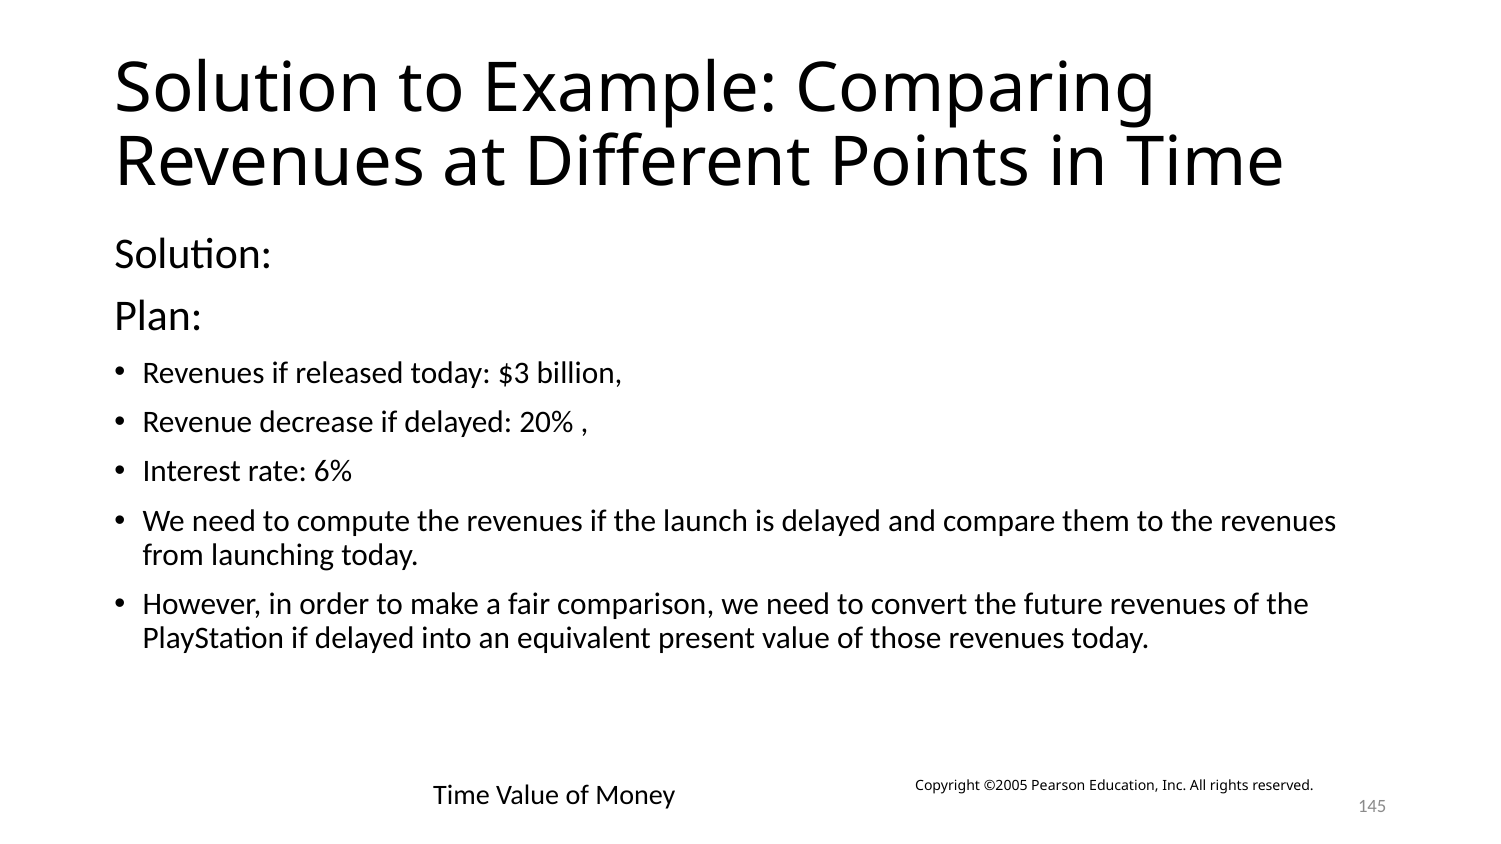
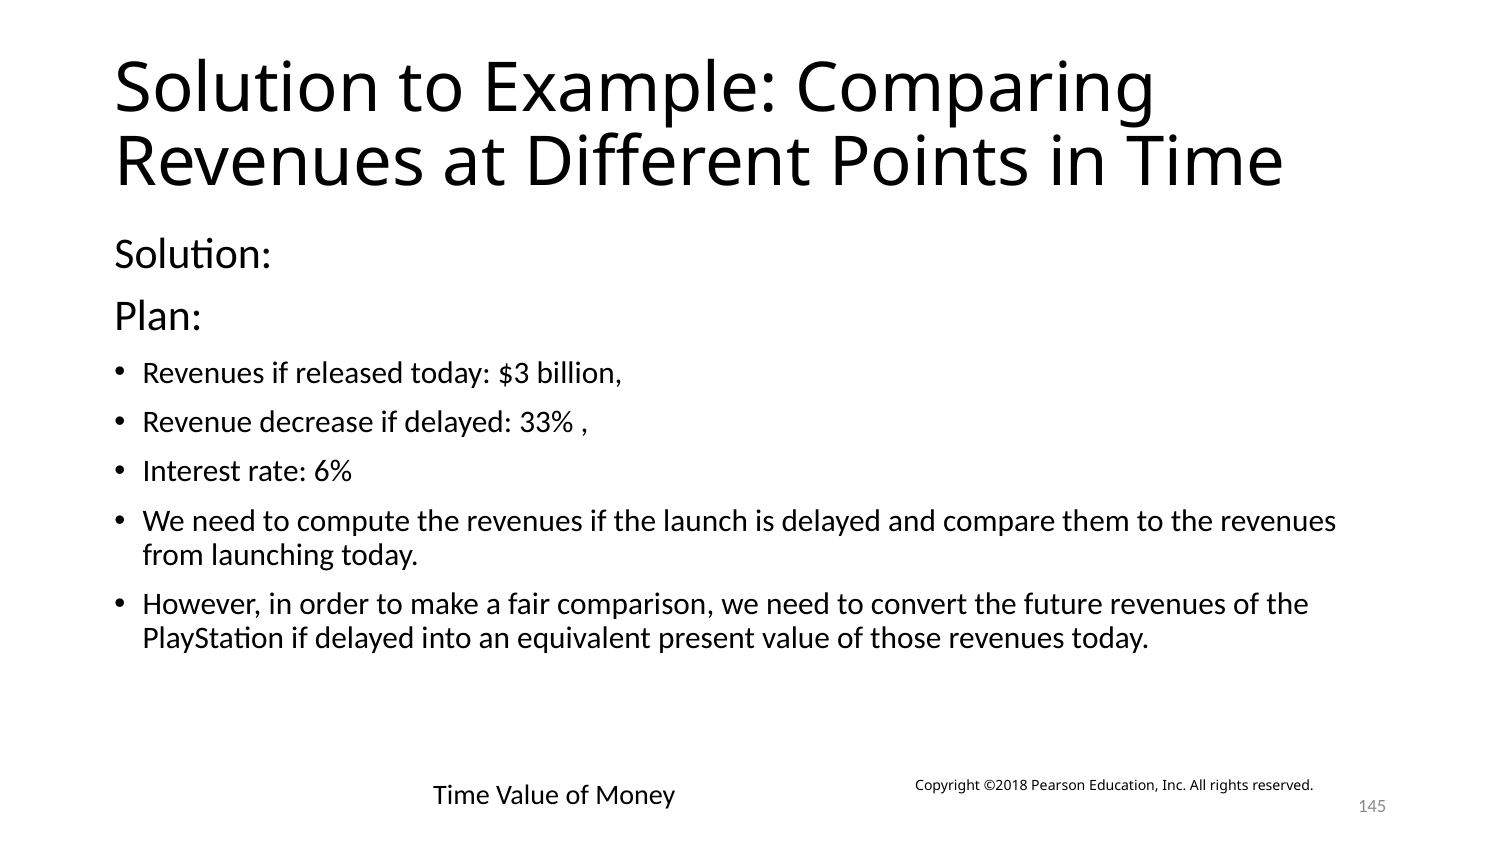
20%: 20% -> 33% (546, 422)
©2005: ©2005 -> ©2018 (1006, 786)
